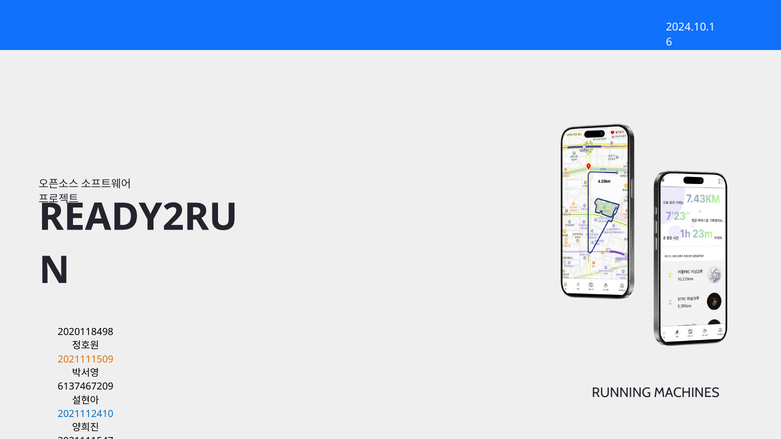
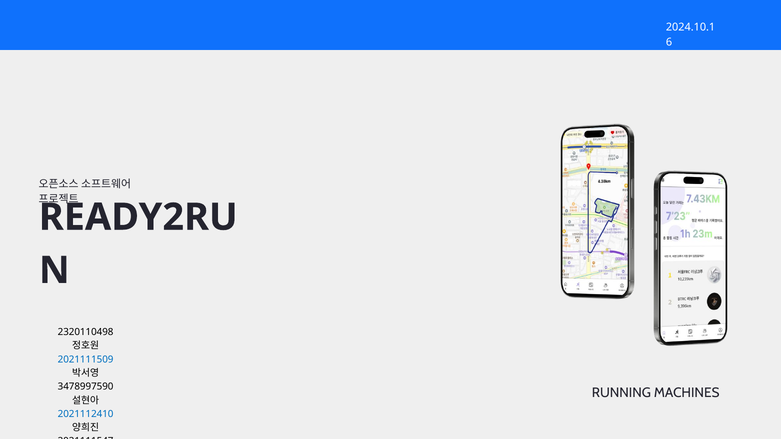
2020118498: 2020118498 -> 2320110498 (86, 332)
2021111509 colour: orange -> blue (86, 360)
6137467209: 6137467209 -> 3478997590 (86, 387)
